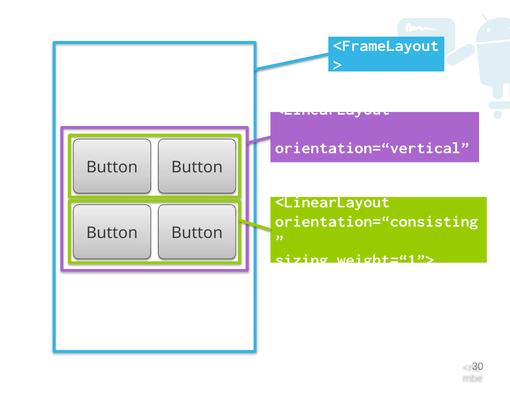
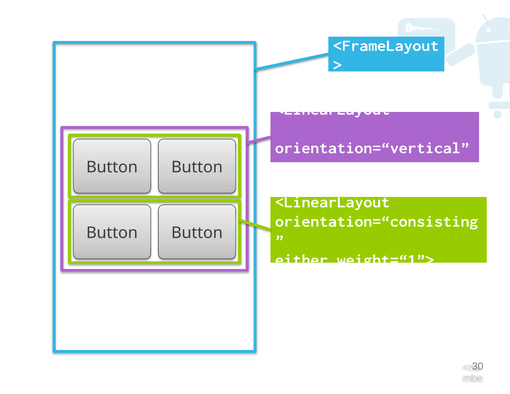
sizing_weight=“1”>: sizing_weight=“1”> -> either_weight=“1”> (355, 260)
